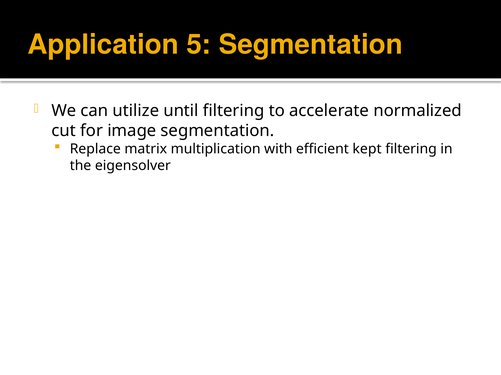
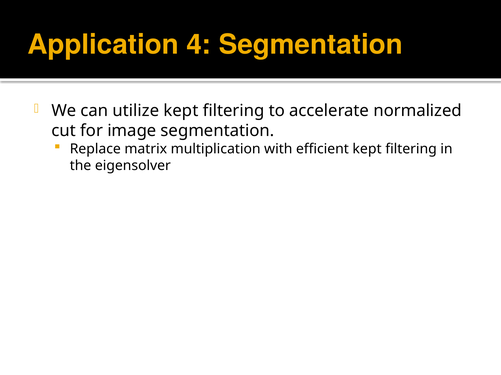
5: 5 -> 4 (199, 45)
utilize until: until -> kept (181, 111)
